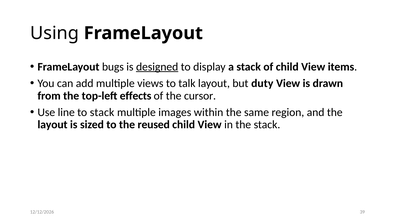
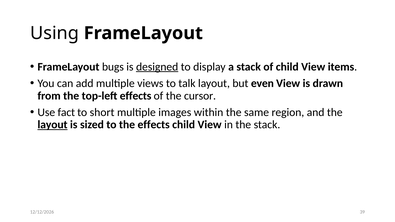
duty: duty -> even (262, 83)
line: line -> fact (66, 112)
to stack: stack -> short (102, 112)
layout underline: none -> present (53, 125)
the reused: reused -> effects (154, 125)
